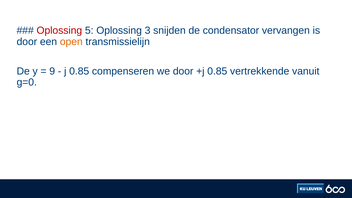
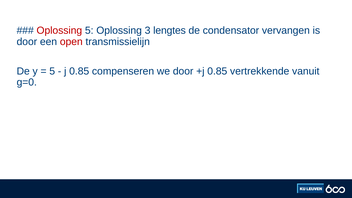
snijden: snijden -> lengtes (170, 31)
open colour: orange -> red (71, 42)
9: 9 -> 5 (52, 71)
